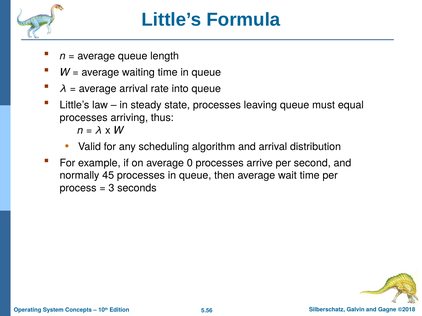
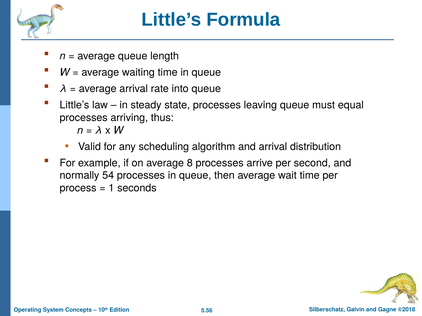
0: 0 -> 8 (190, 163)
45: 45 -> 54 (108, 176)
3: 3 -> 1 (111, 188)
